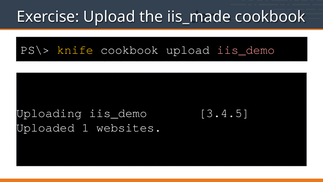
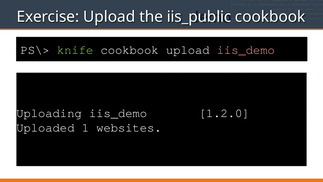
iis_made: iis_made -> iis_public (199, 17)
knife colour: yellow -> light green (75, 50)
3.4.5: 3.4.5 -> 1.2.0 (224, 113)
